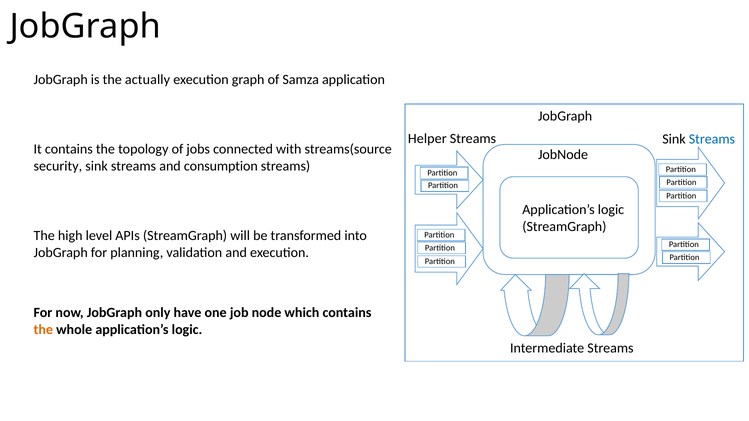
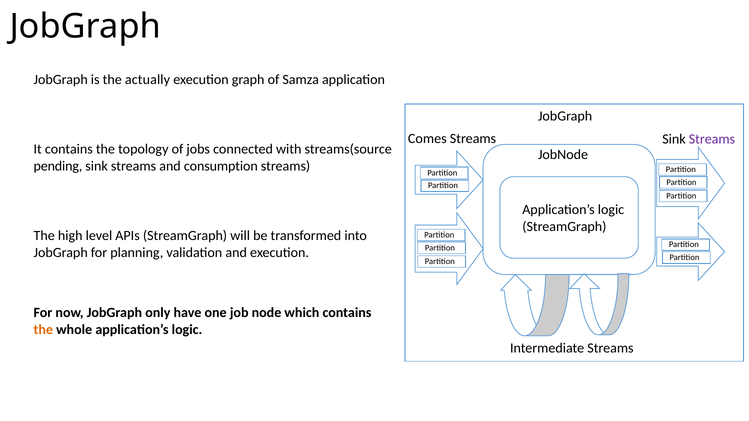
Helper: Helper -> Comes (427, 138)
Streams colour: blue -> purple (712, 139)
security: security -> pending (58, 166)
